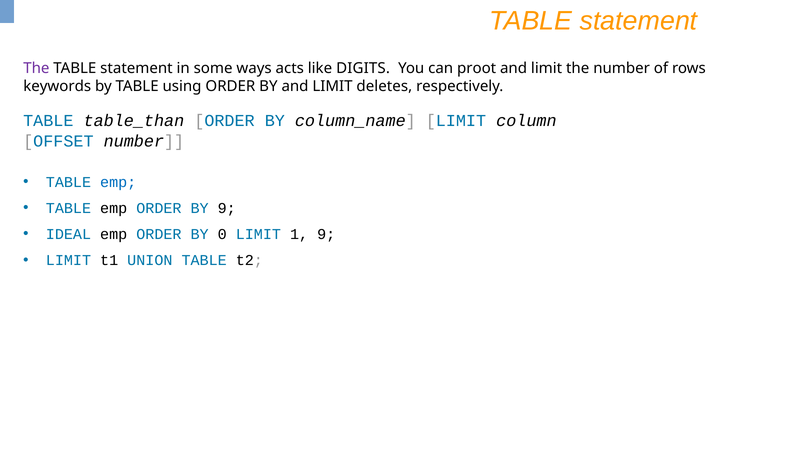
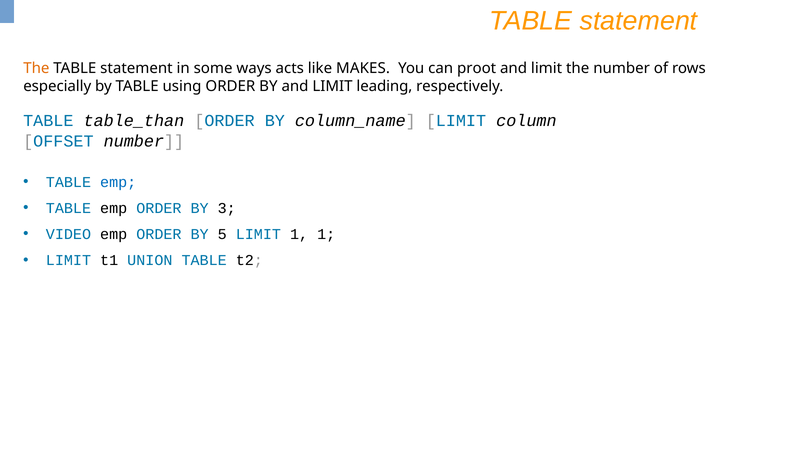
The colour: purple -> orange (36, 68)
DIGITS: DIGITS -> MAKES (363, 68)
keywords: keywords -> especially (57, 86)
deletes: deletes -> leading (384, 86)
BY 9: 9 -> 3 (227, 208)
IDEAL: IDEAL -> VIDEO (68, 234)
0: 0 -> 5 (222, 234)
1 9: 9 -> 1 (326, 234)
